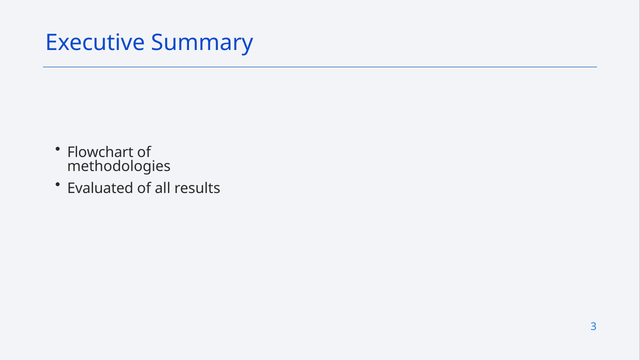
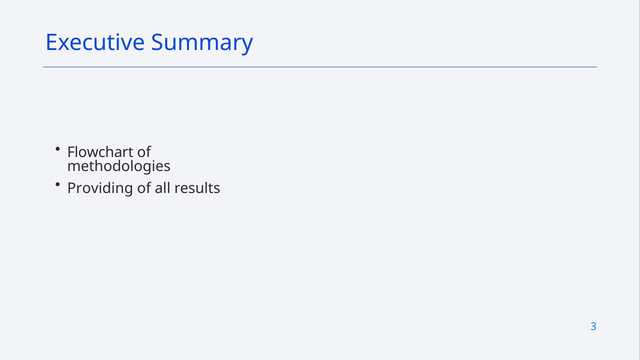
Evaluated: Evaluated -> Providing (100, 188)
